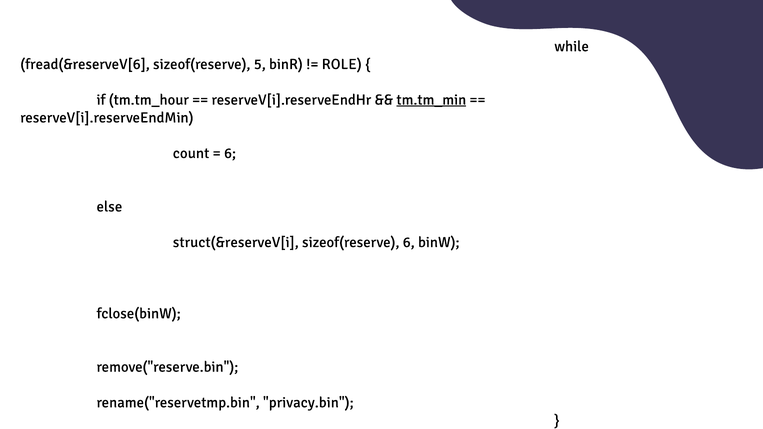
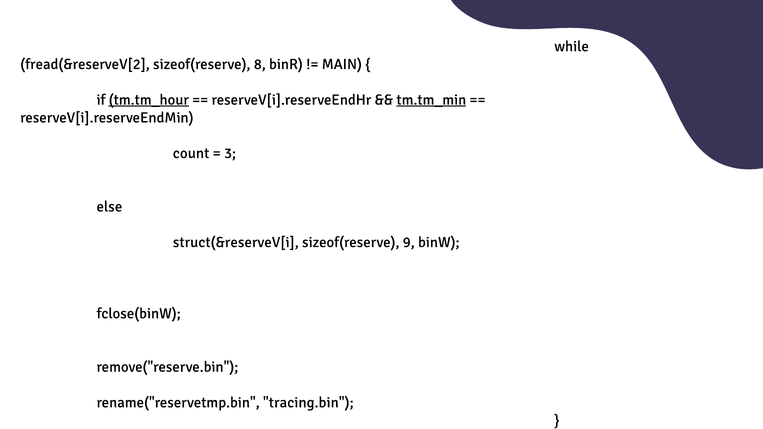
fread(&reserveV[6: fread(&reserveV[6 -> fread(&reserveV[2 (85, 64)
5: 5 -> 8 (260, 64)
ROLE: ROLE -> MAIN (342, 64)
tm.tm_hour underline: none -> present (149, 100)
6: 6 -> 3 (230, 153)
sizeof(reserve 6: 6 -> 9 (409, 242)
privacy.bin: privacy.bin -> tracing.bin (308, 403)
